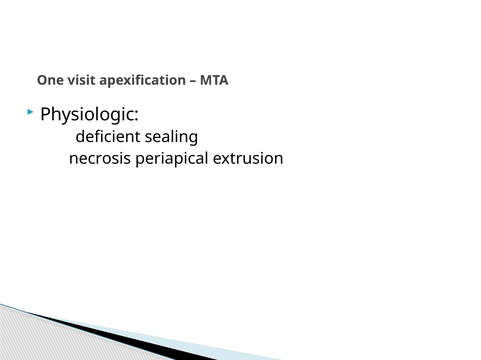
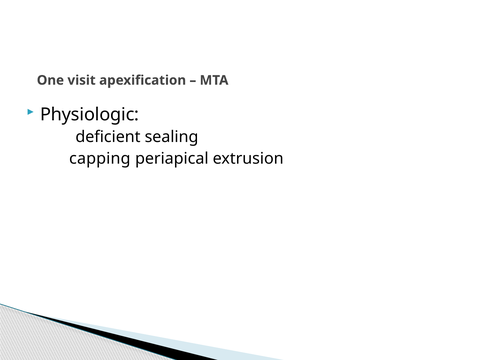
necrosis: necrosis -> capping (100, 159)
